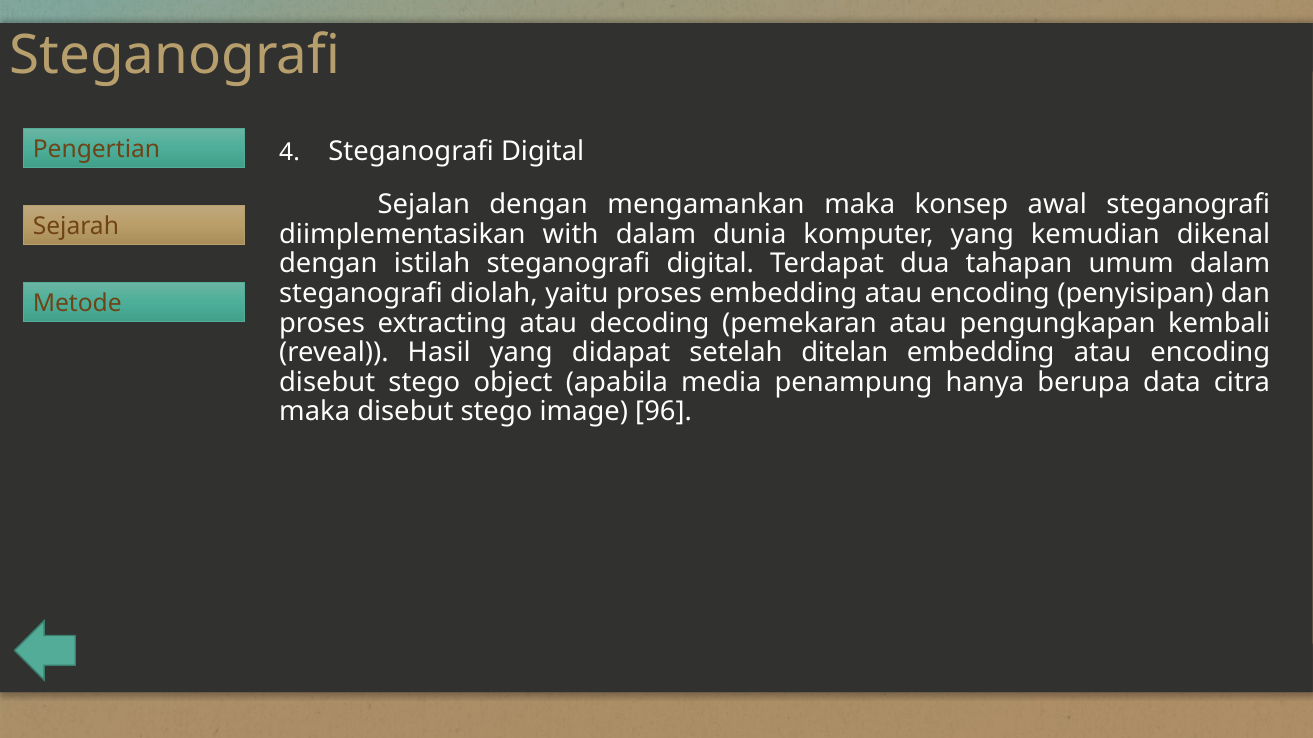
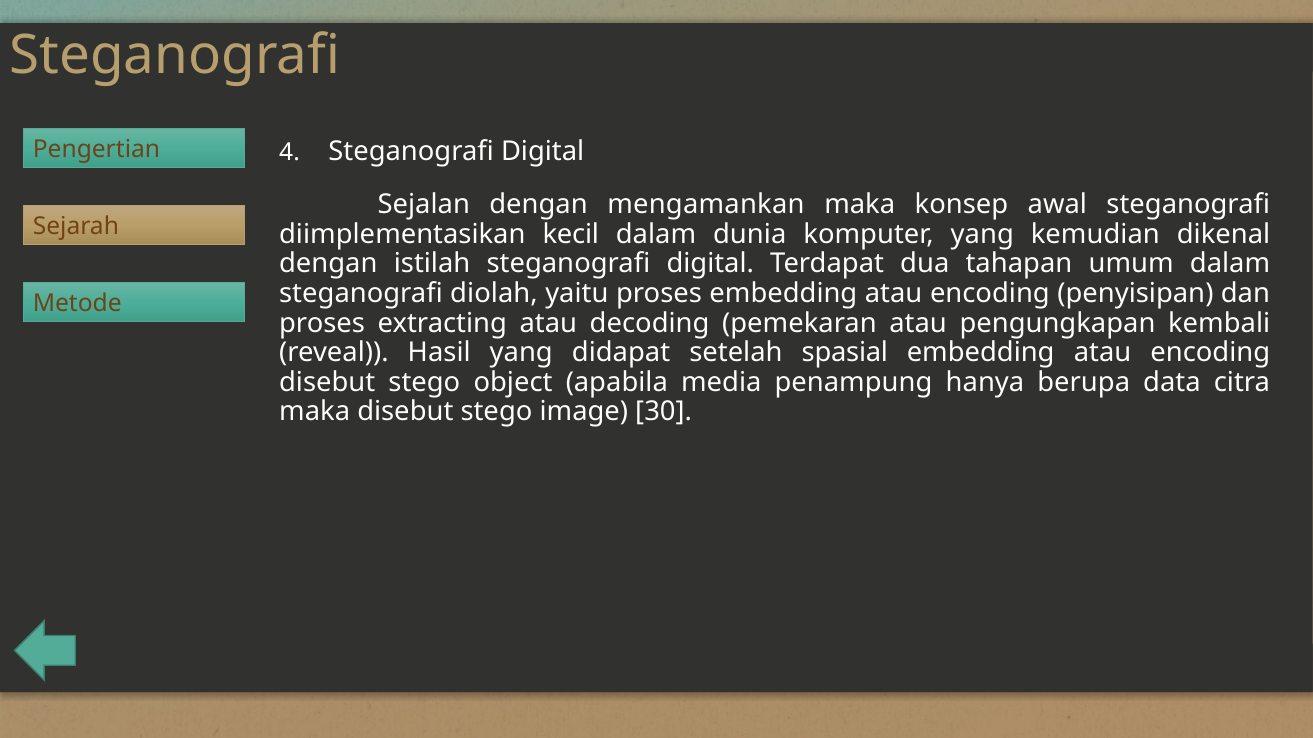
with: with -> kecil (571, 235)
ditelan: ditelan -> spasial (845, 353)
96: 96 -> 30 (664, 412)
